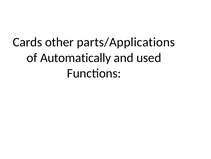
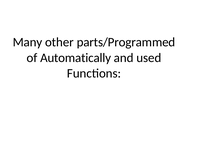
Cards: Cards -> Many (27, 42)
parts/Applications: parts/Applications -> parts/Programmed (126, 42)
